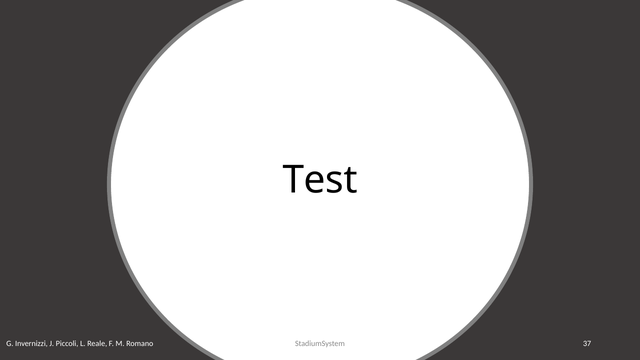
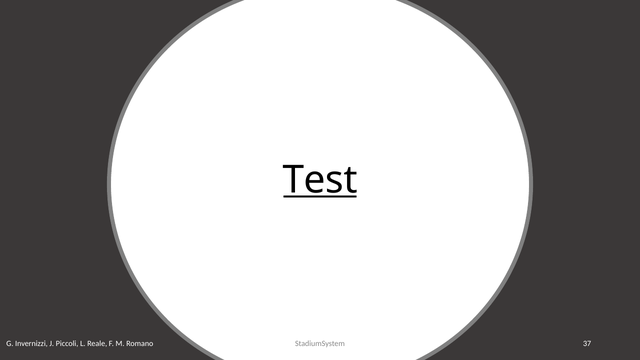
Test underline: none -> present (320, 180)
